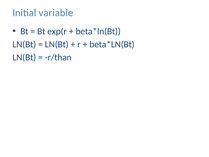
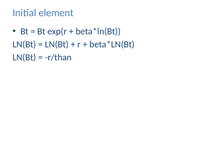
variable: variable -> element (56, 13)
